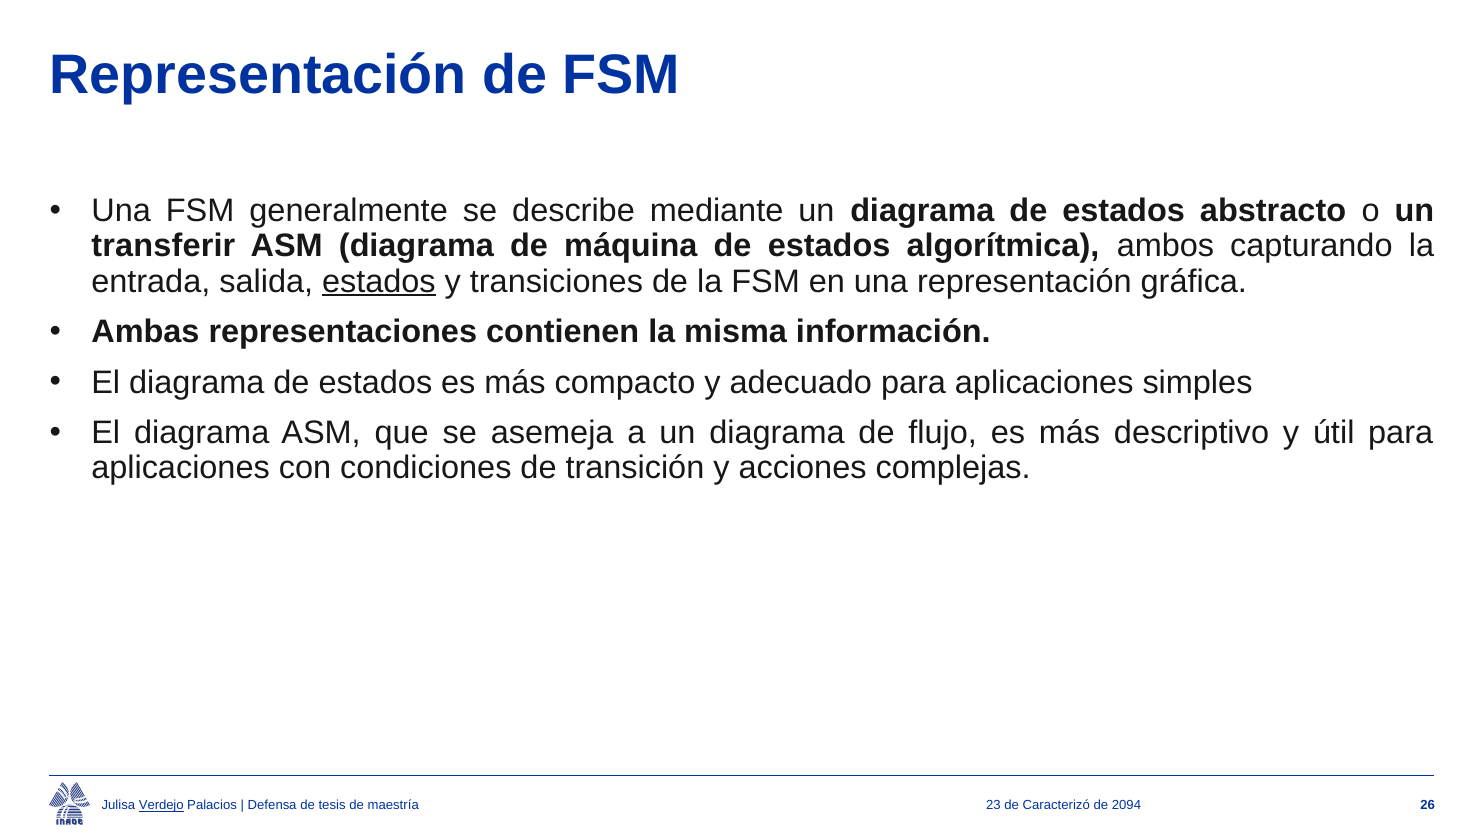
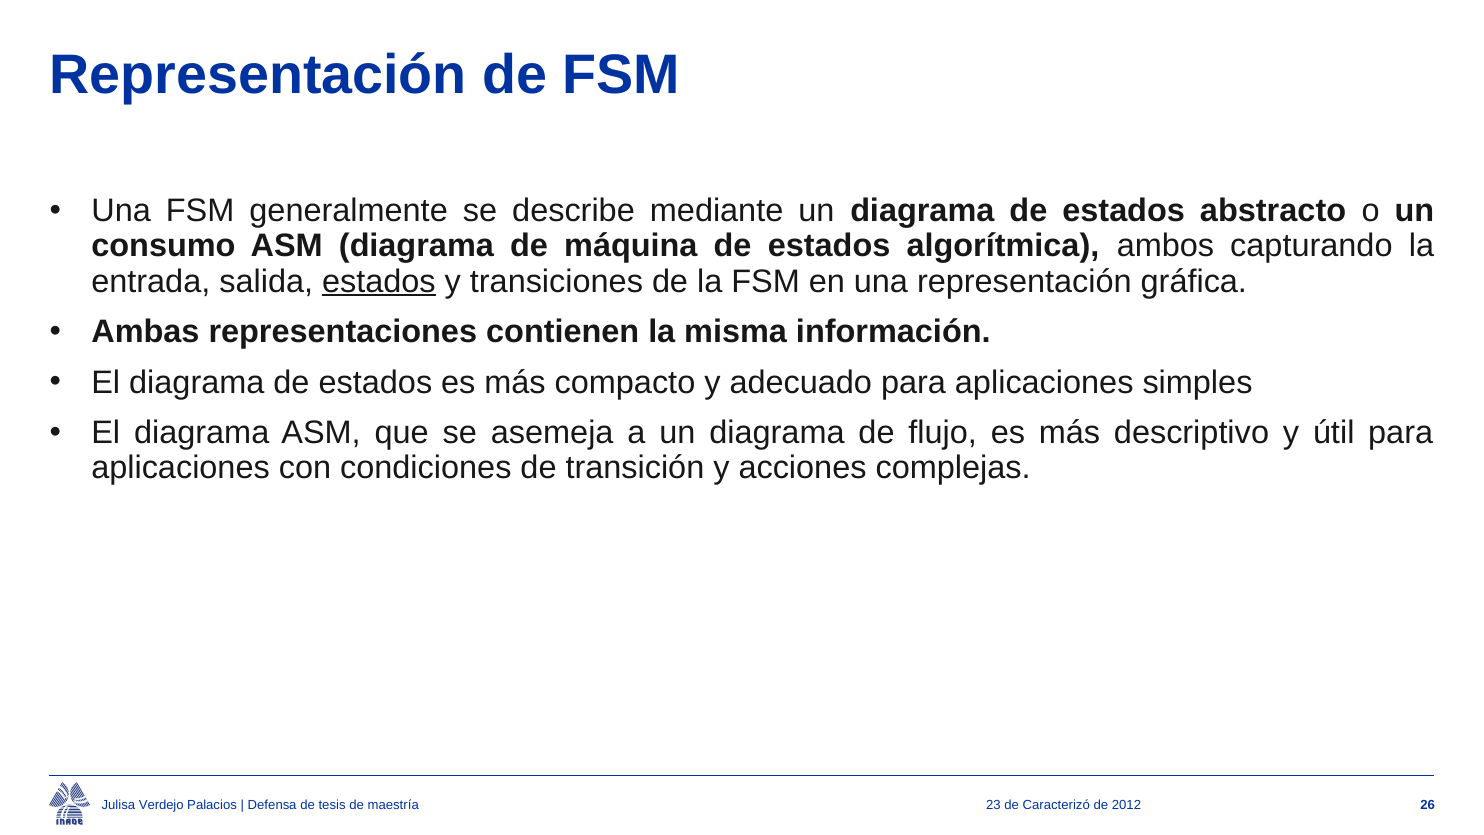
transferir: transferir -> consumo (163, 246)
Verdejo underline: present -> none (161, 805)
2094: 2094 -> 2012 (1126, 805)
